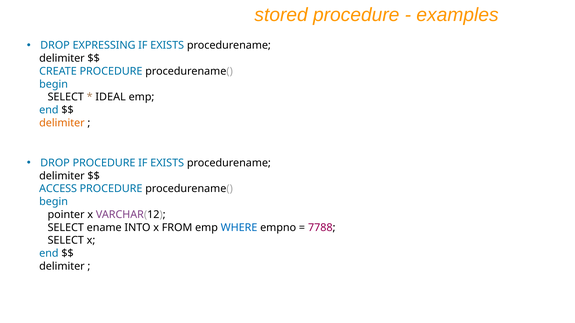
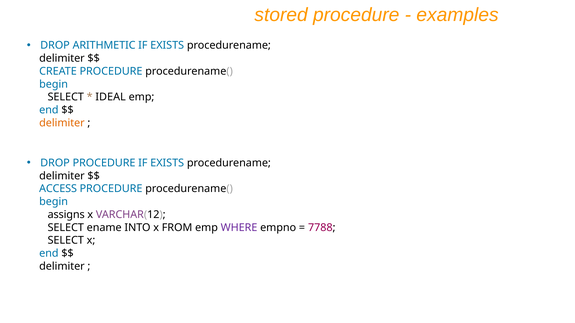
EXPRESSING: EXPRESSING -> ARITHMETIC (104, 45)
pointer: pointer -> assigns (66, 215)
WHERE colour: blue -> purple (239, 228)
